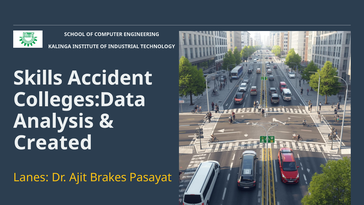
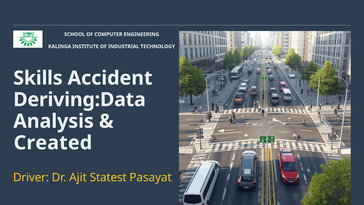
Colleges:Data: Colleges:Data -> Deriving:Data (80, 100)
Lanes: Lanes -> Driver (31, 177)
Brakes: Brakes -> Statest (108, 177)
